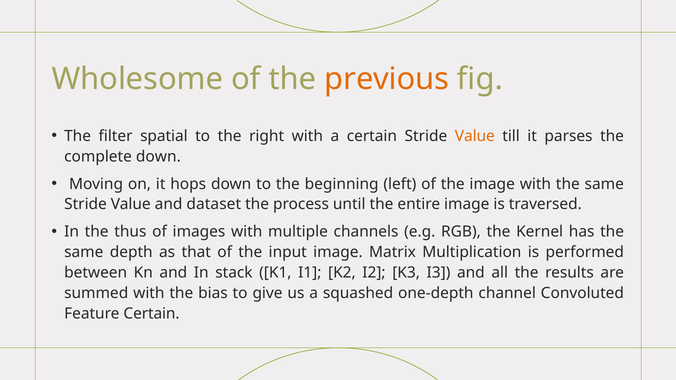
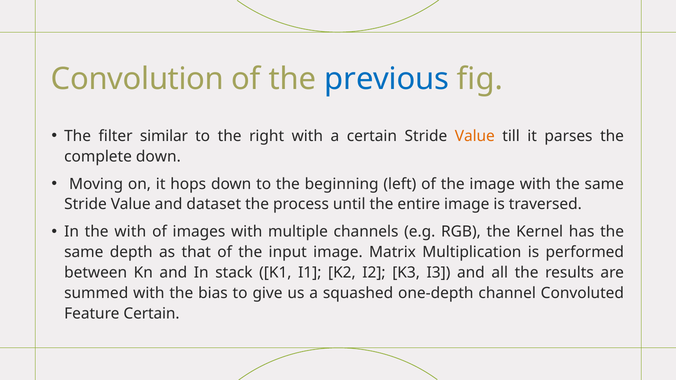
Wholesome: Wholesome -> Convolution (137, 79)
previous colour: orange -> blue (387, 79)
spatial: spatial -> similar (164, 136)
the thus: thus -> with (130, 232)
